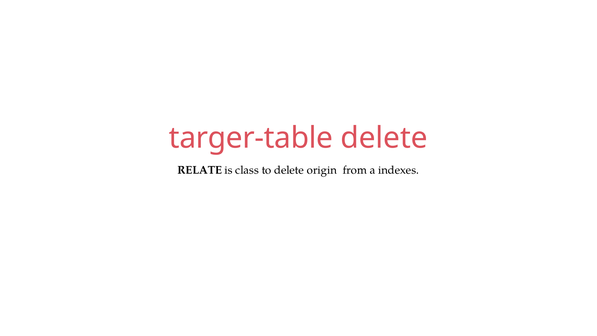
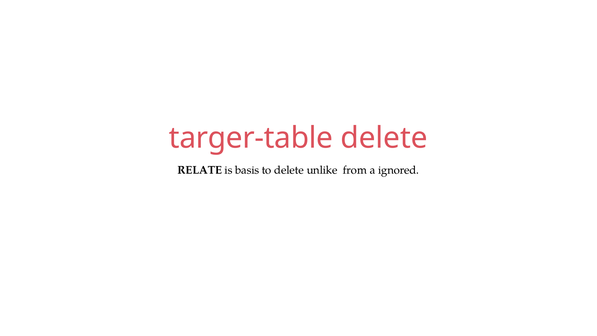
class: class -> basis (247, 170)
origin: origin -> unlike (322, 170)
indexes: indexes -> ignored (399, 170)
